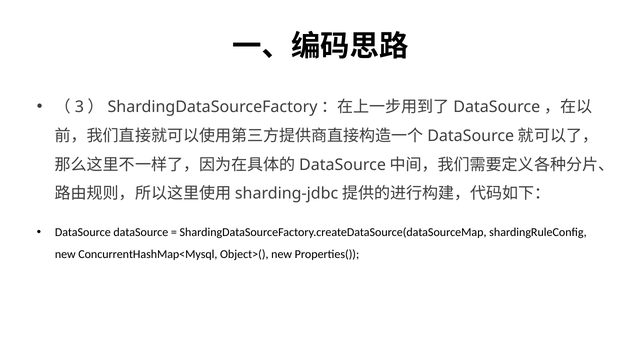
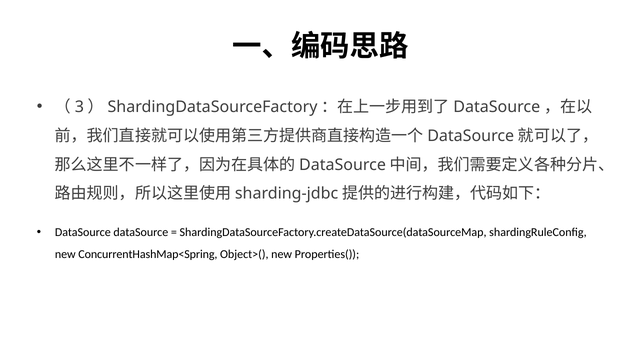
ConcurrentHashMap<Mysql: ConcurrentHashMap<Mysql -> ConcurrentHashMap<Spring (148, 254)
